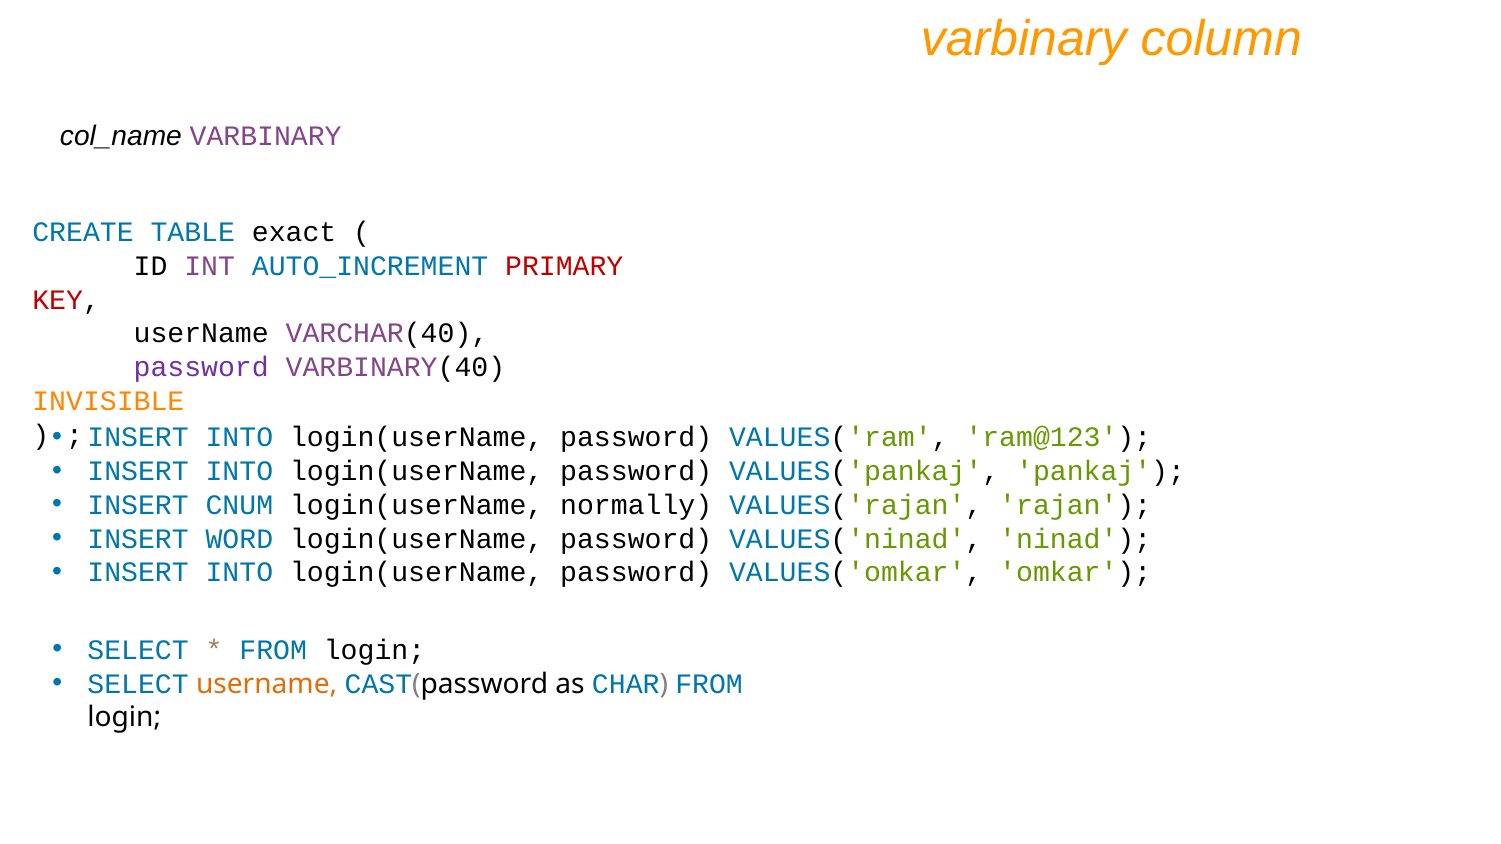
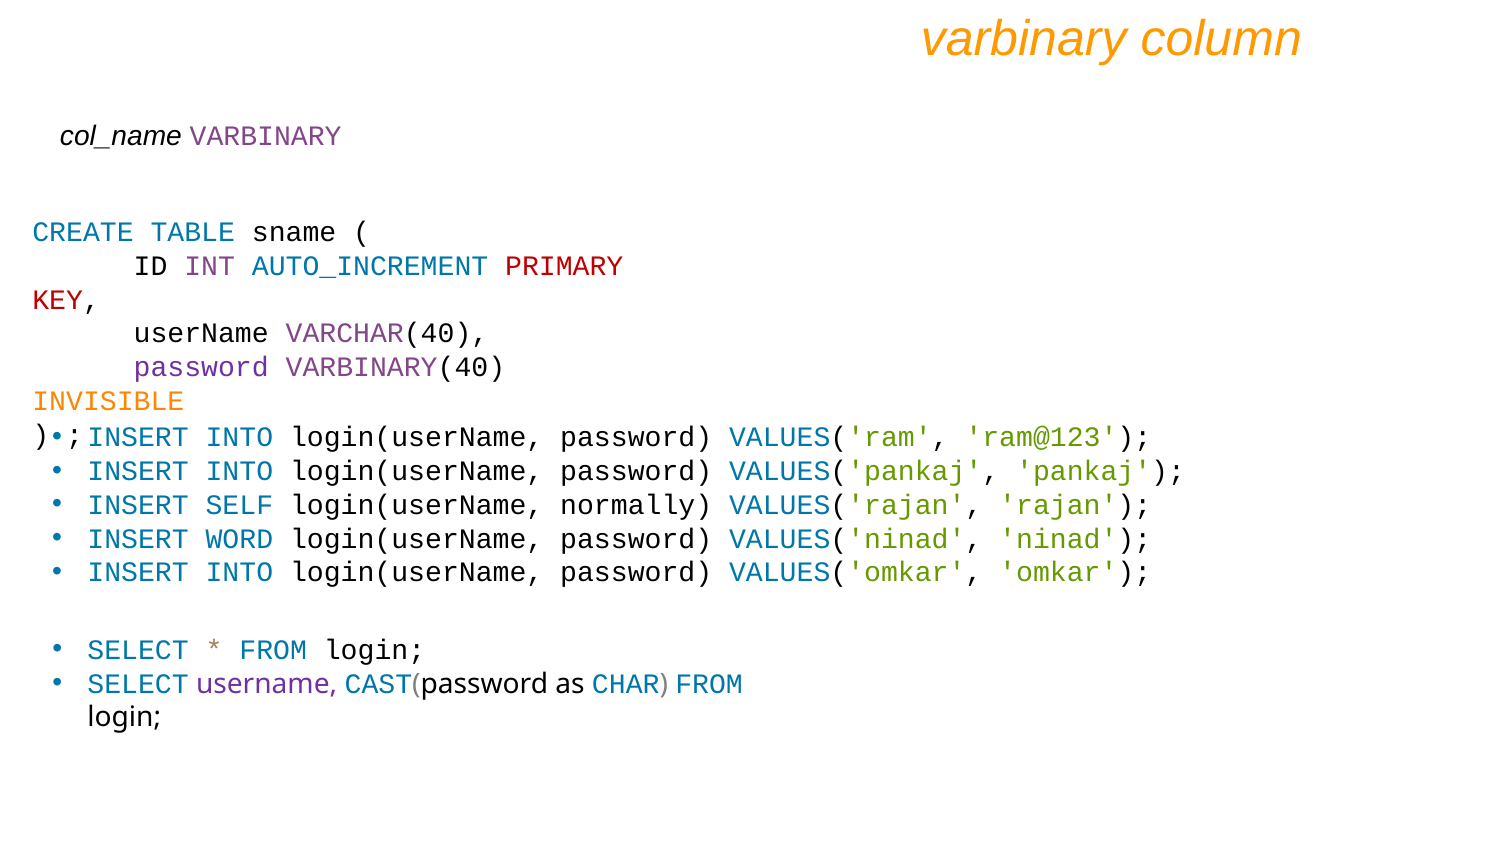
exact: exact -> sname (294, 232)
CNUM: CNUM -> SELF (239, 505)
username colour: orange -> purple (267, 684)
